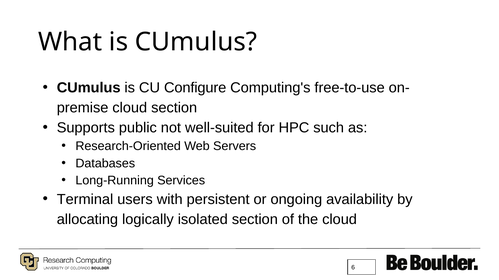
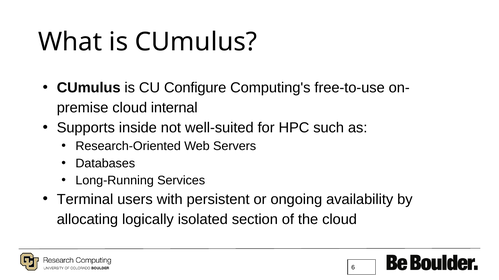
cloud section: section -> internal (174, 108)
public: public -> inside (138, 128)
